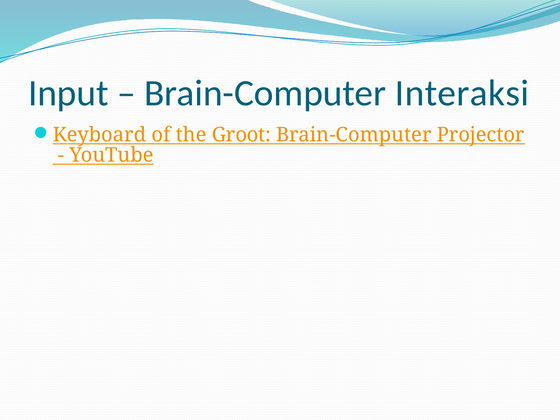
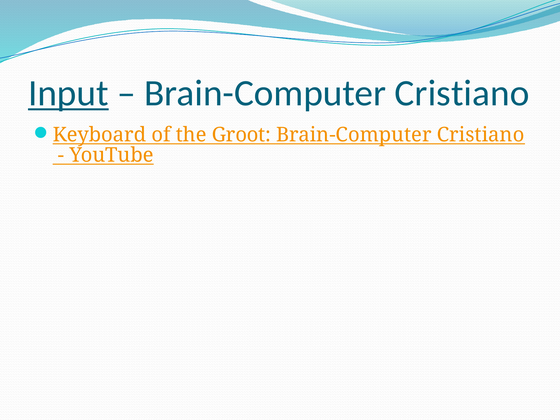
Input underline: none -> present (68, 93)
Interaksi: Interaksi -> Cristiano (462, 93)
Projector: Projector -> Cristiano (481, 135)
